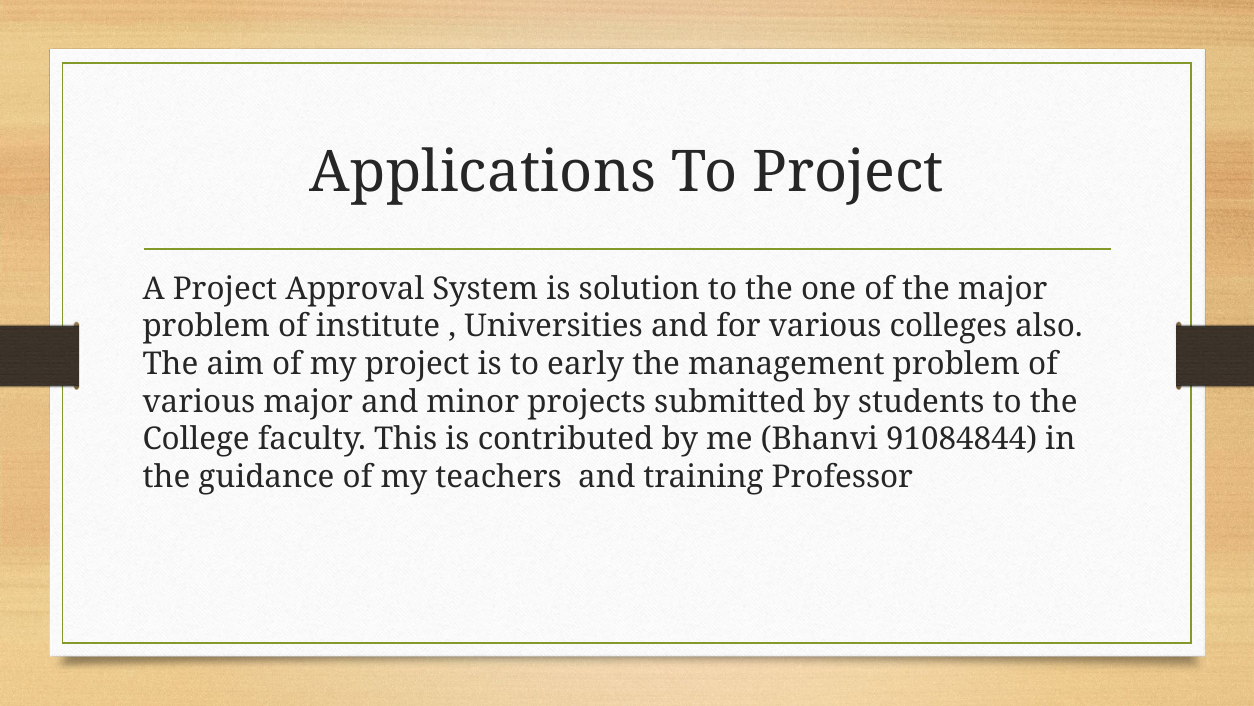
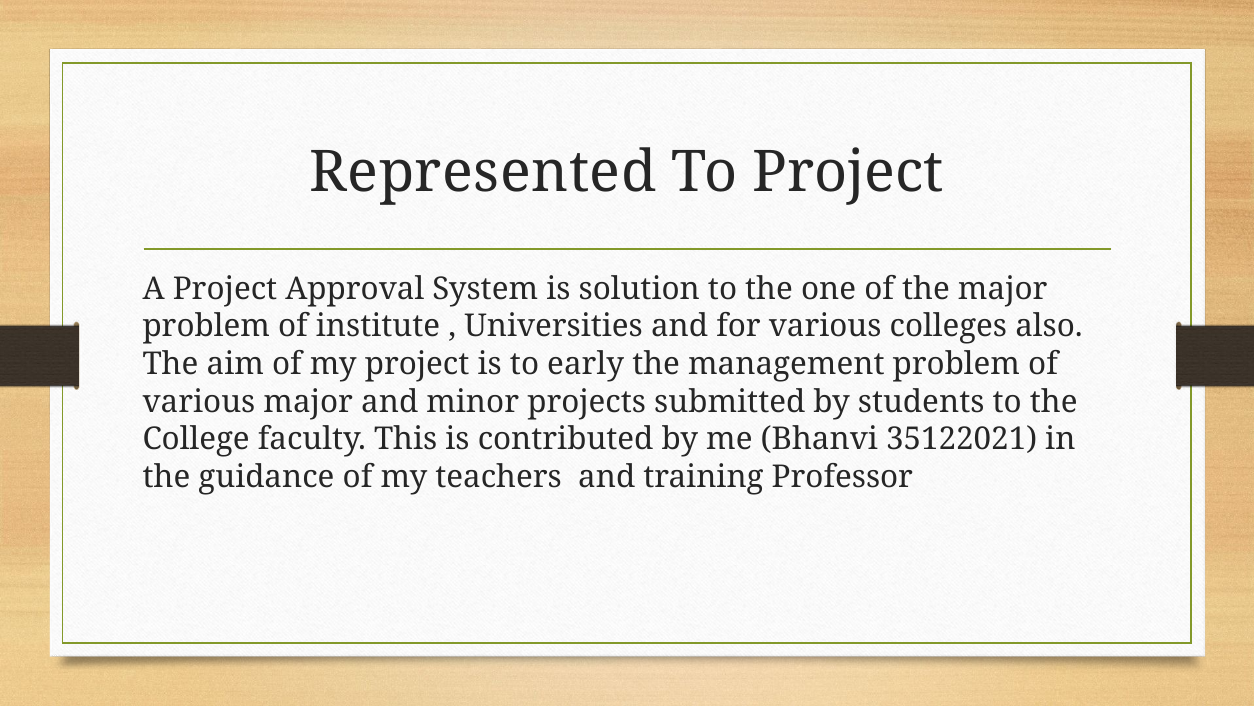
Applications: Applications -> Represented (483, 172)
91084844: 91084844 -> 35122021 (962, 439)
